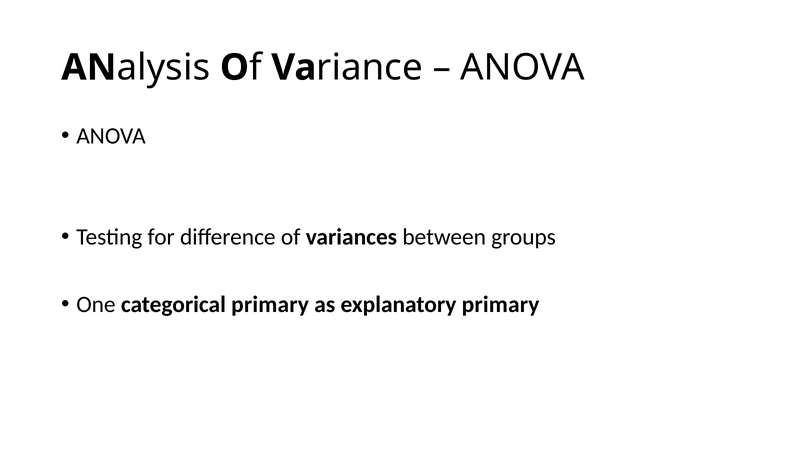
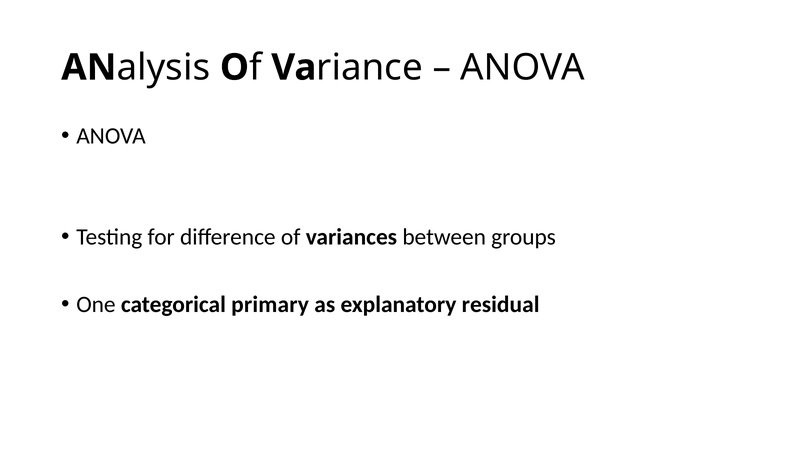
explanatory primary: primary -> residual (501, 304)
